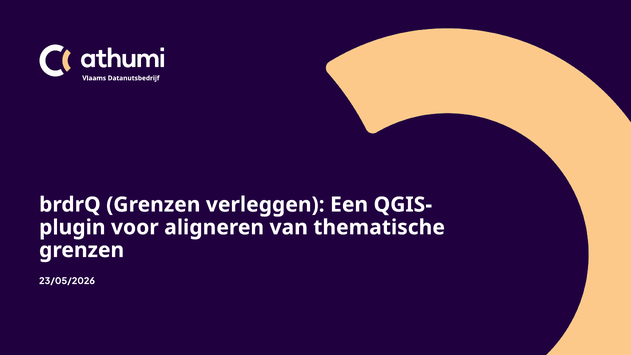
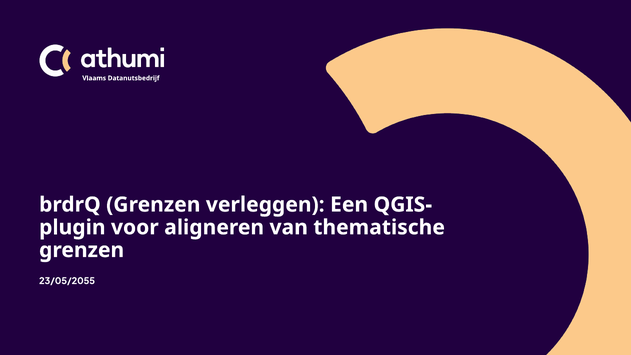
23/05/2026: 23/05/2026 -> 23/05/2055 (67, 281)
